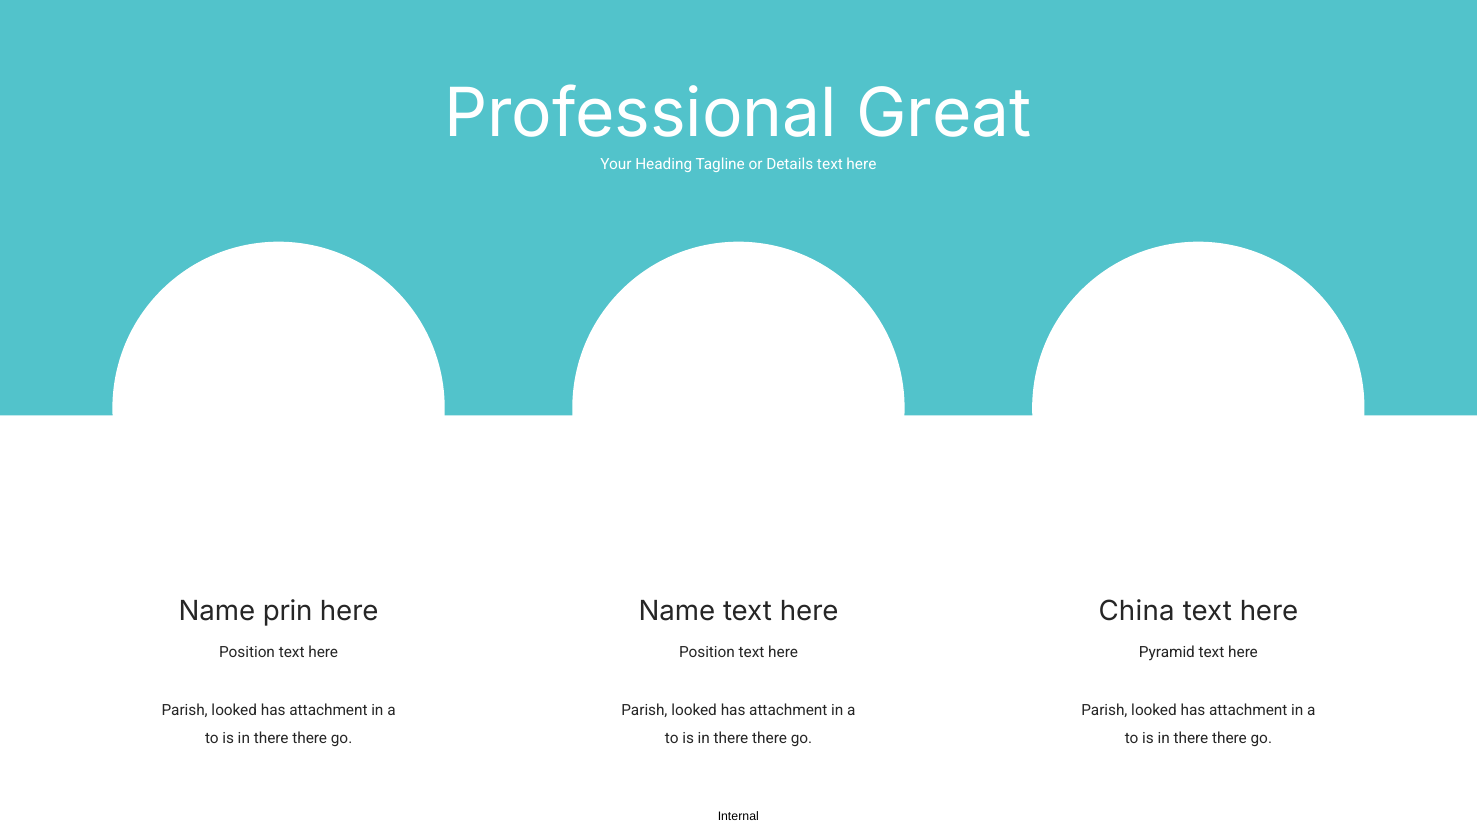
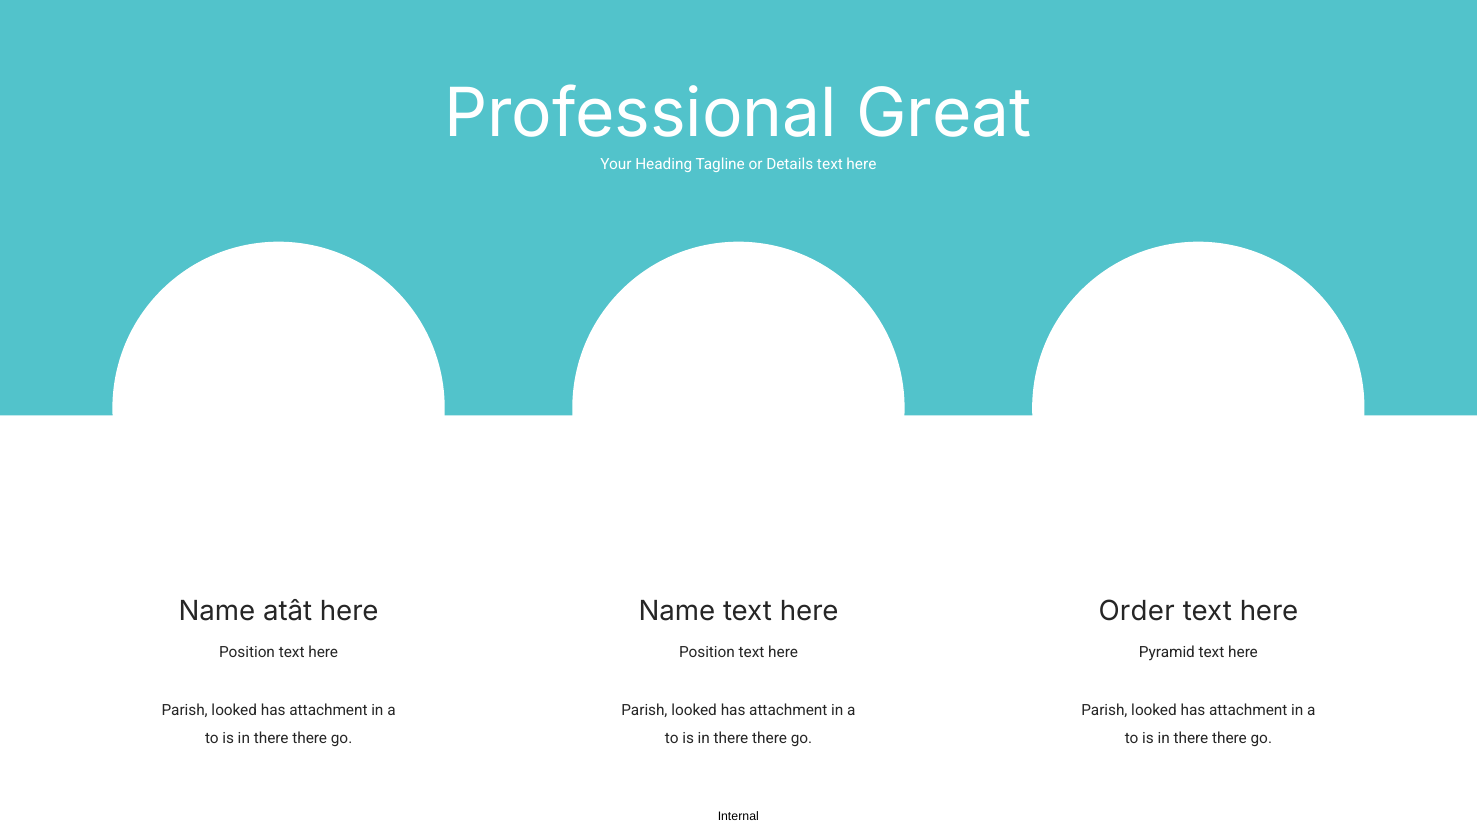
prin: prin -> atât (288, 611)
China: China -> Order (1137, 611)
